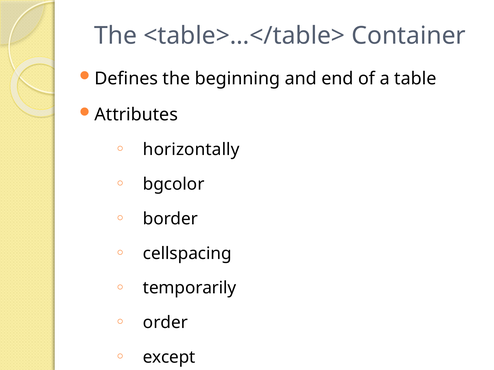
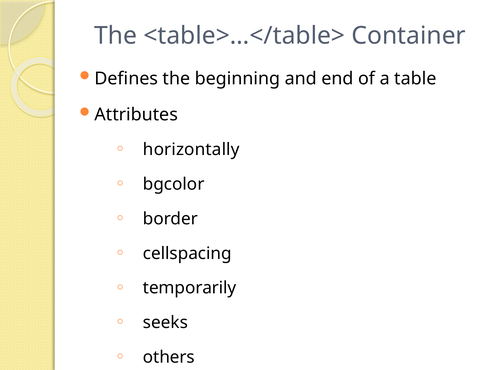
order: order -> seeks (165, 323)
except: except -> others (169, 358)
